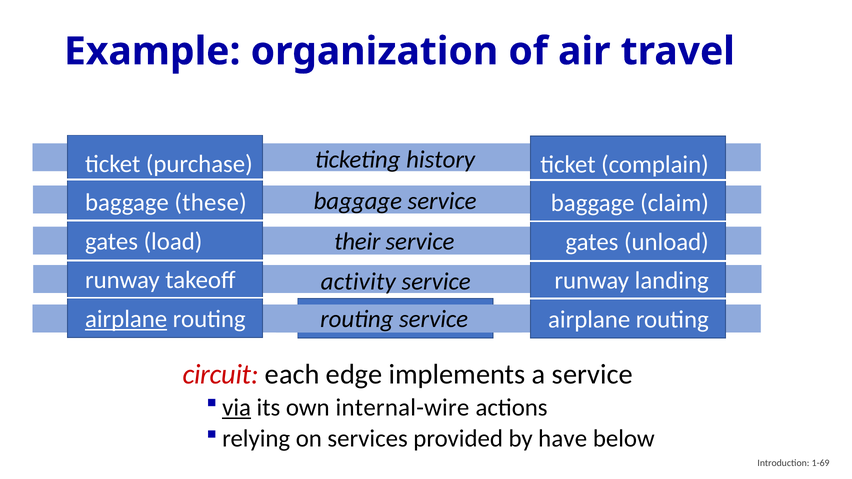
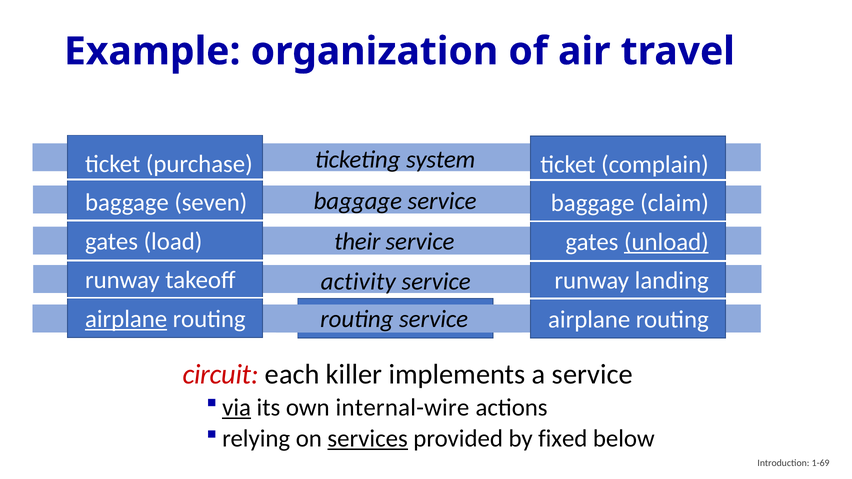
history: history -> system (441, 159)
these: these -> seven (211, 203)
unload underline: none -> present (666, 242)
edge: edge -> killer (354, 374)
services underline: none -> present (368, 439)
have: have -> fixed (563, 439)
